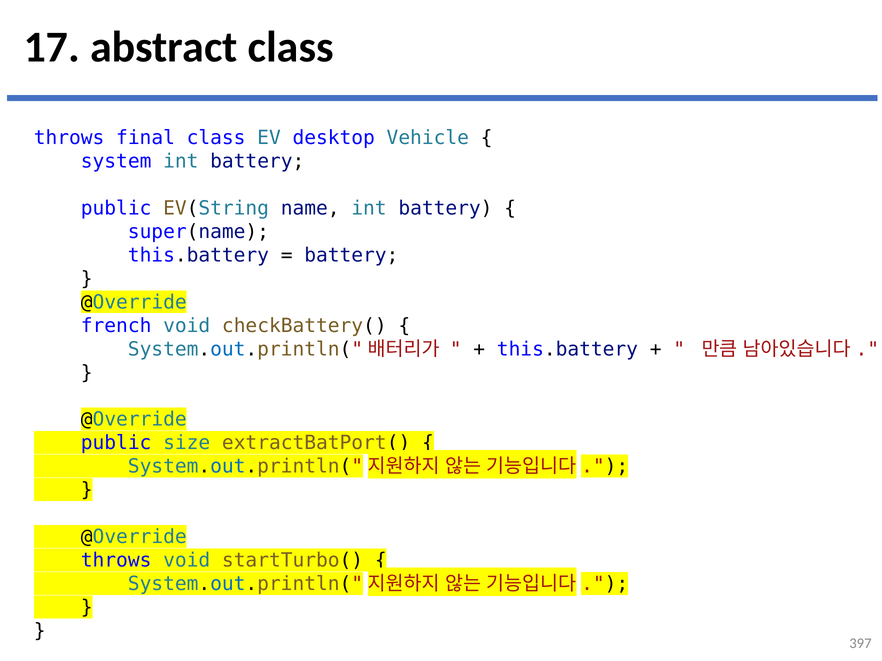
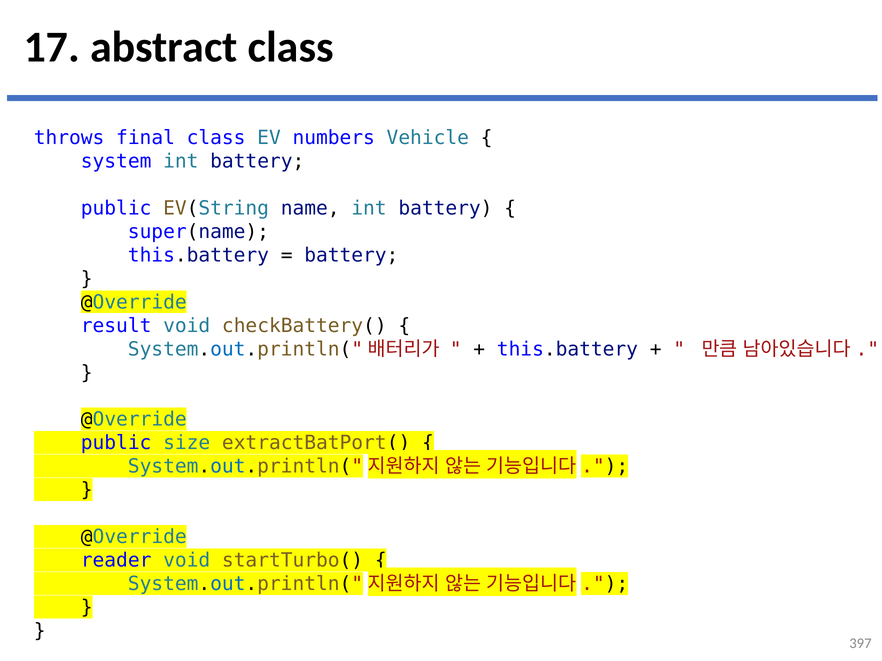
desktop: desktop -> numbers (334, 138)
french: french -> result (116, 326)
throws: throws -> reader (116, 561)
